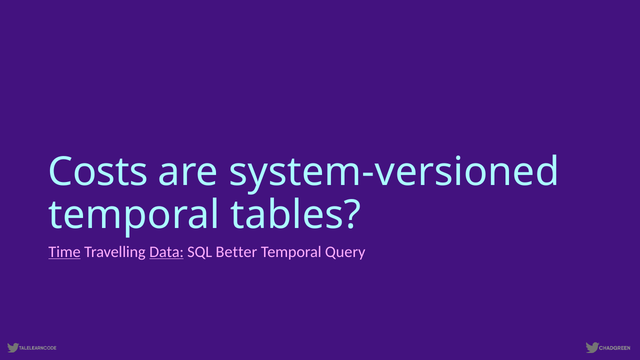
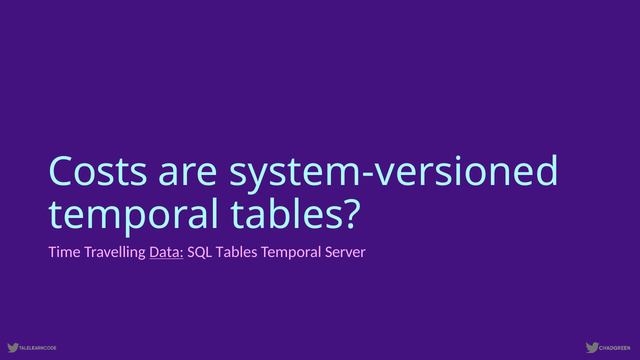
Time underline: present -> none (65, 252)
SQL Better: Better -> Tables (237, 252)
Query: Query -> Server (345, 252)
